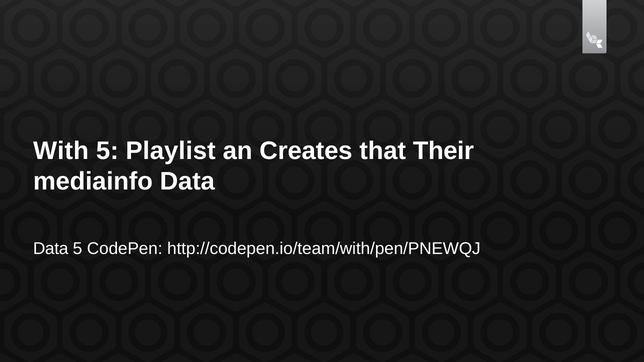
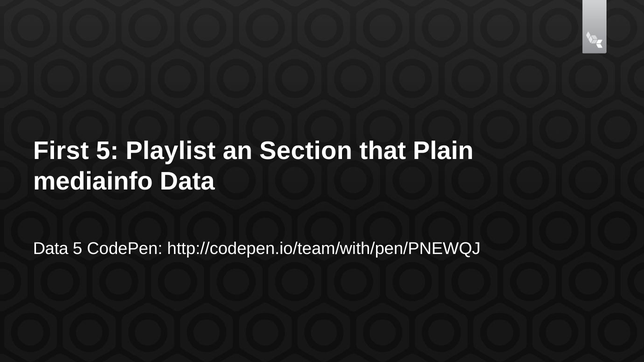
With: With -> First (61, 151)
Creates: Creates -> Section (306, 151)
Their: Their -> Plain (443, 151)
